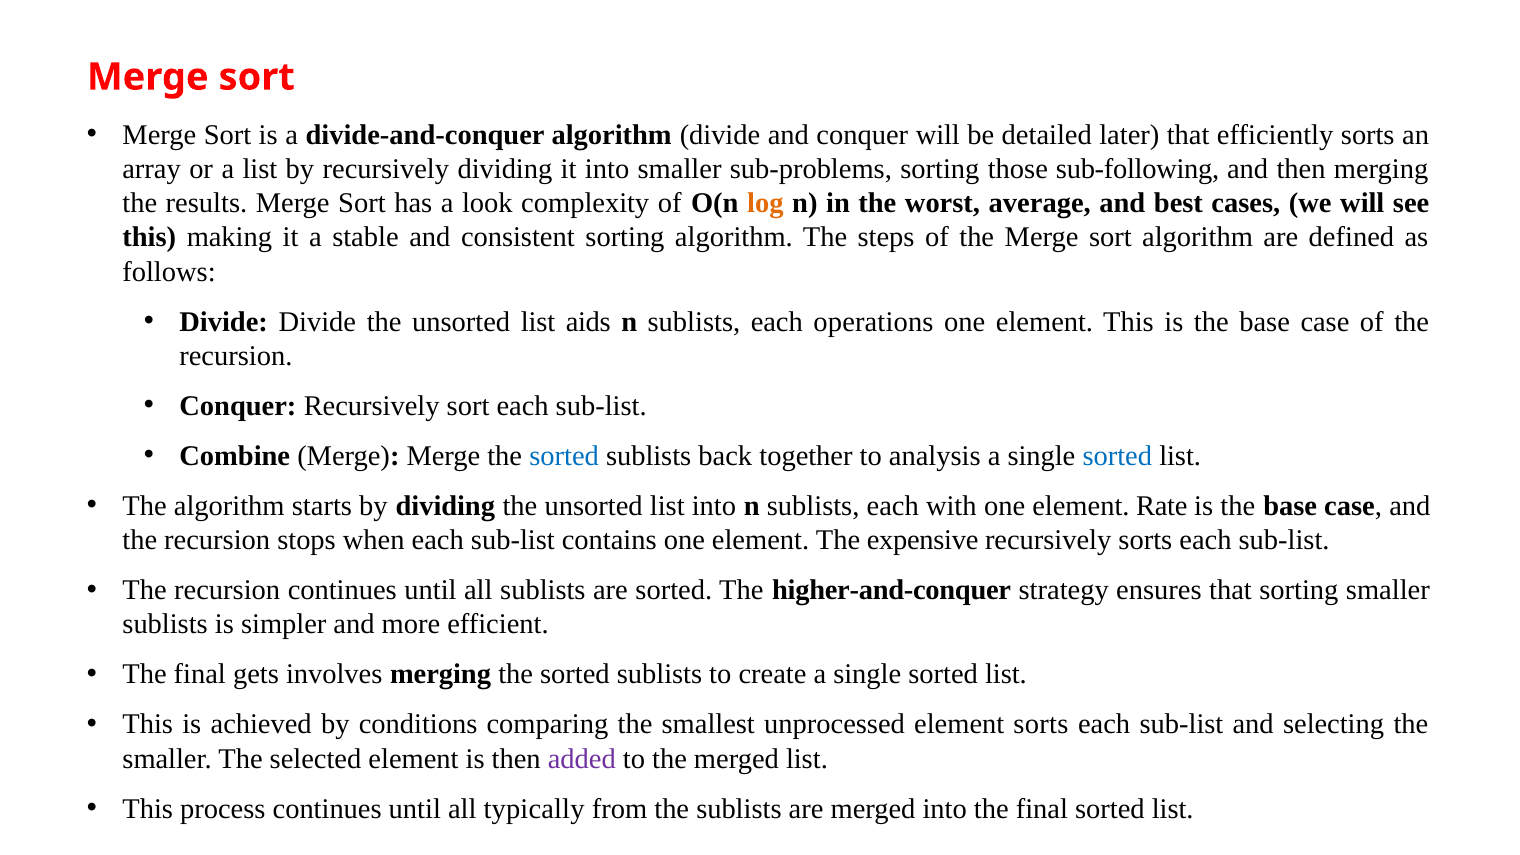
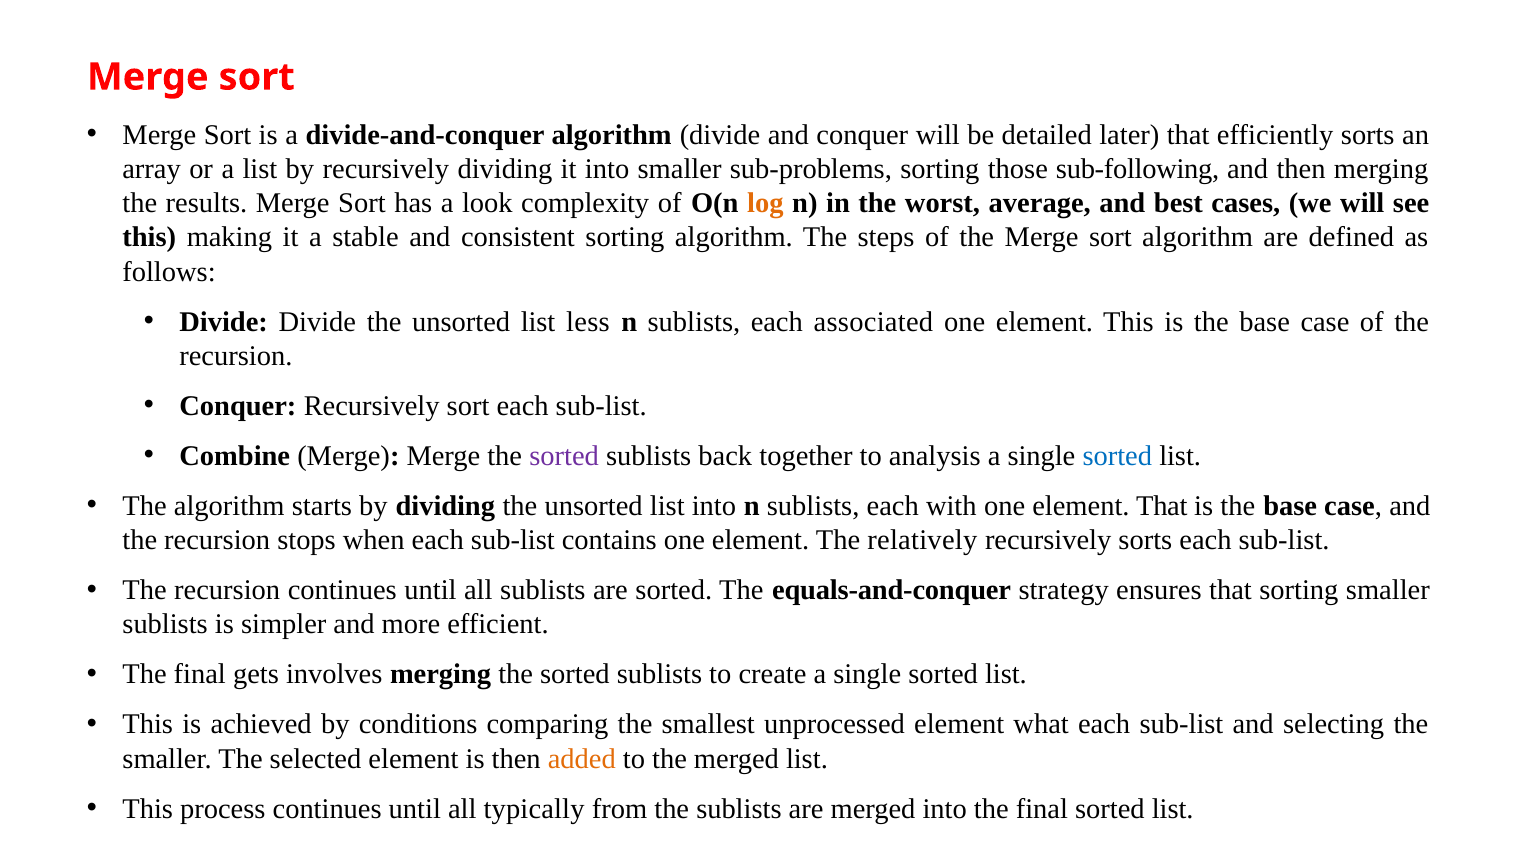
aids: aids -> less (588, 322)
operations: operations -> associated (873, 322)
sorted colour: blue -> purple (564, 456)
element Rate: Rate -> That (1162, 506)
expensive: expensive -> relatively (922, 540)
higher-and-conquer: higher-and-conquer -> equals-and-conquer (892, 590)
element sorts: sorts -> what (1041, 724)
added colour: purple -> orange (582, 759)
